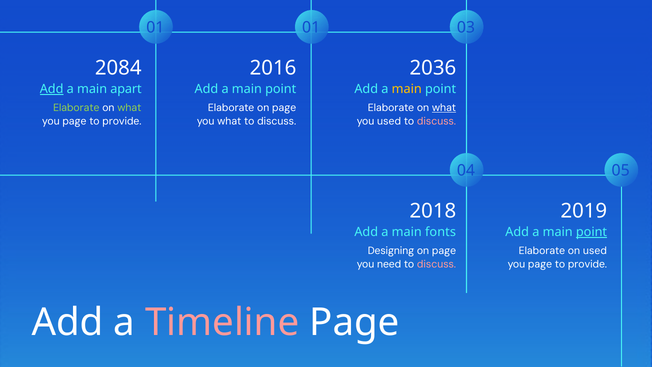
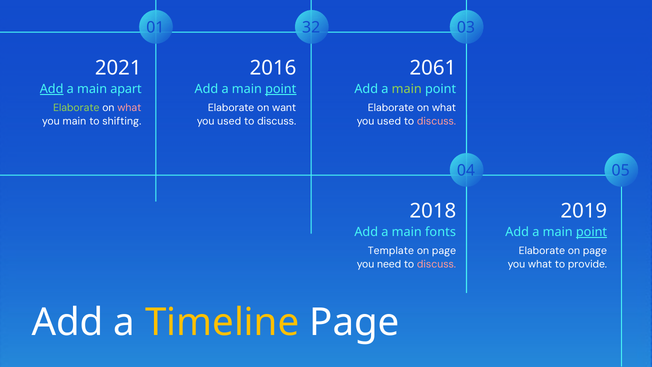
01 01: 01 -> 32 (311, 27)
2084: 2084 -> 2021 (118, 68)
2036: 2036 -> 2061 (433, 68)
point underline: none -> present (281, 89)
main colour: yellow -> light green (407, 89)
what colour: light green -> pink (129, 108)
Elaborate on page: page -> want (284, 108)
what underline: present -> none (444, 108)
page: page -> main (74, 121)
provide: provide -> shifting (122, 121)
what: what -> used (229, 121)
Designing: Designing -> Template (391, 251)
Elaborate on used: used -> page (595, 251)
page: page -> what (540, 264)
Timeline colour: pink -> yellow (222, 322)
